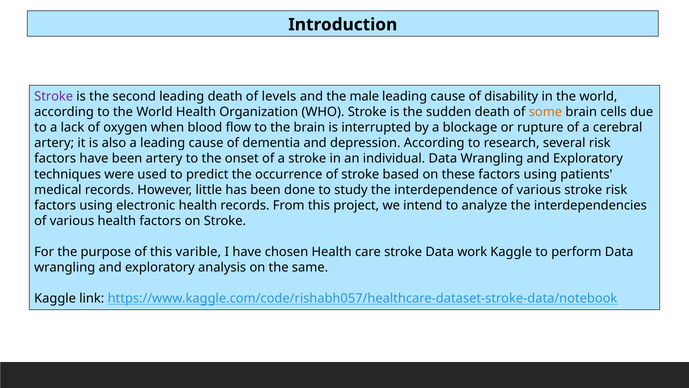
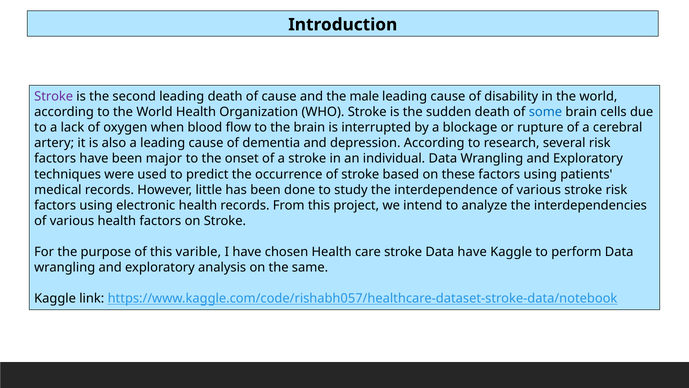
of levels: levels -> cause (279, 97)
some colour: orange -> blue (545, 112)
been artery: artery -> major (164, 159)
Data work: work -> have (472, 252)
